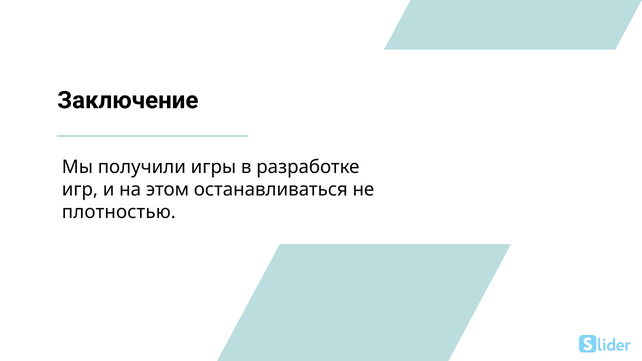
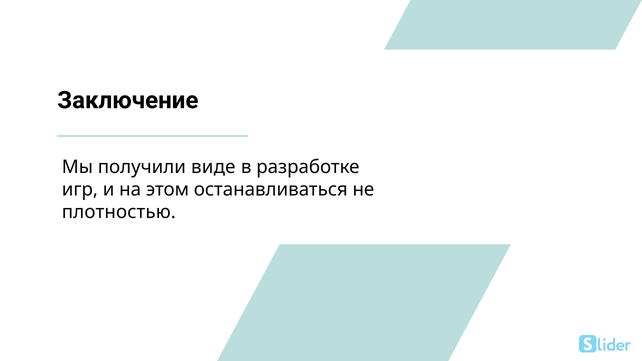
игры: игры -> виде (213, 167)
